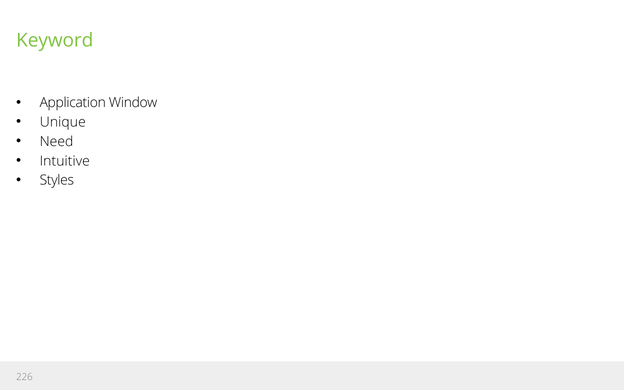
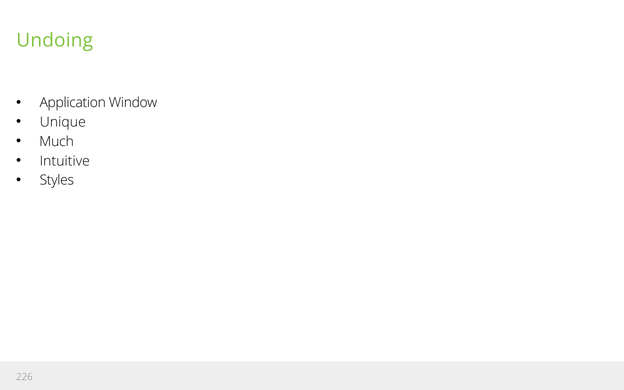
Keyword: Keyword -> Undoing (55, 40)
Need: Need -> Much (57, 142)
